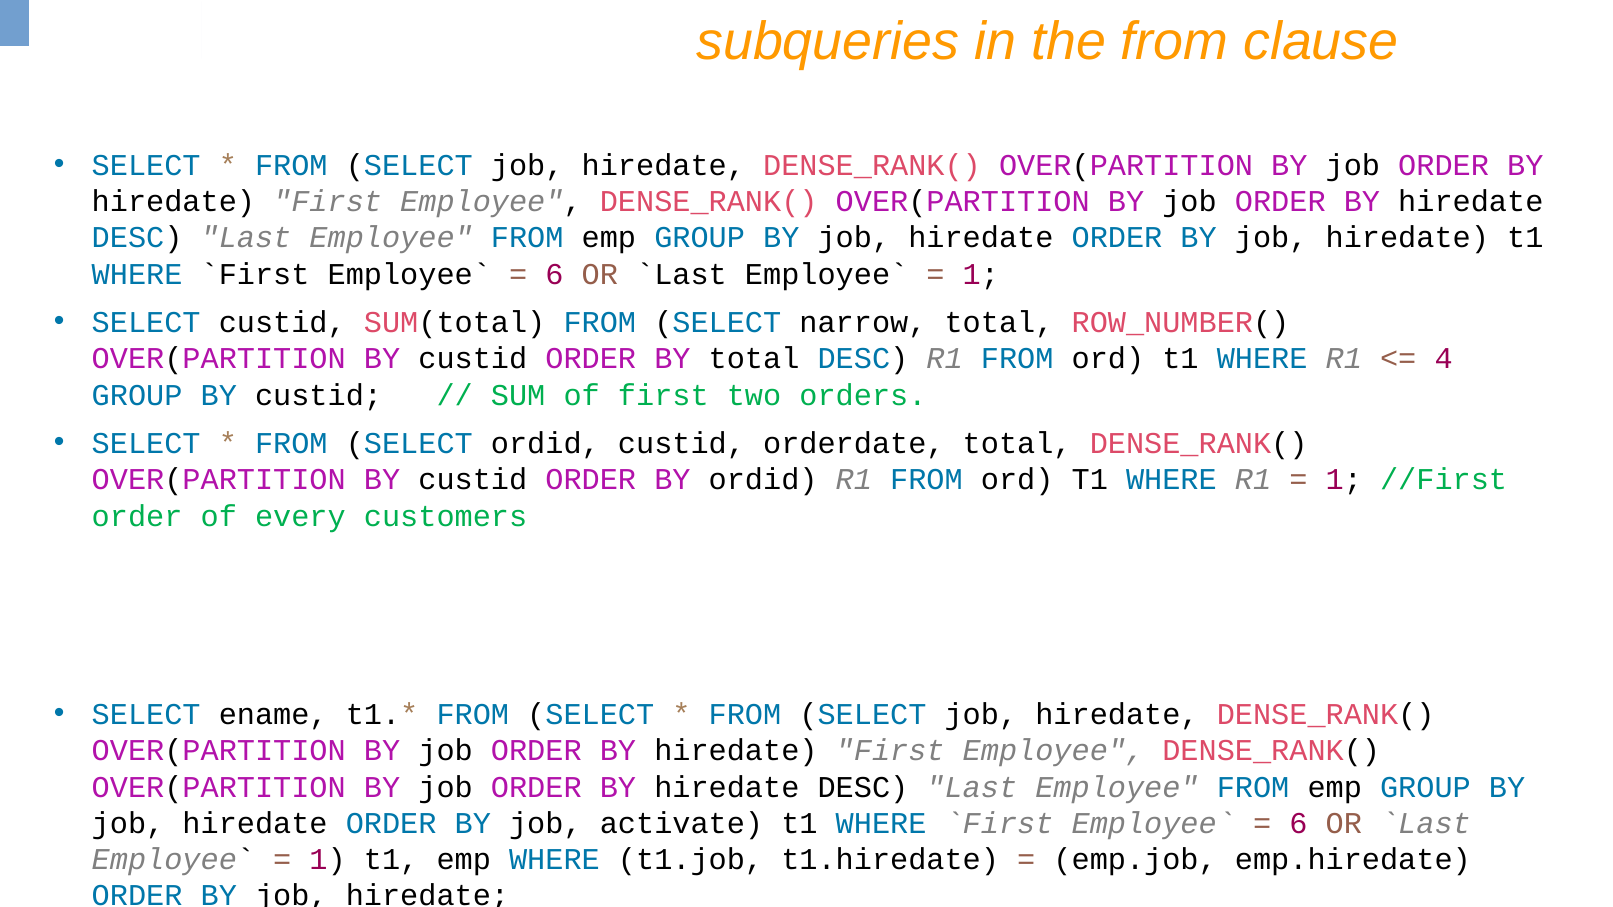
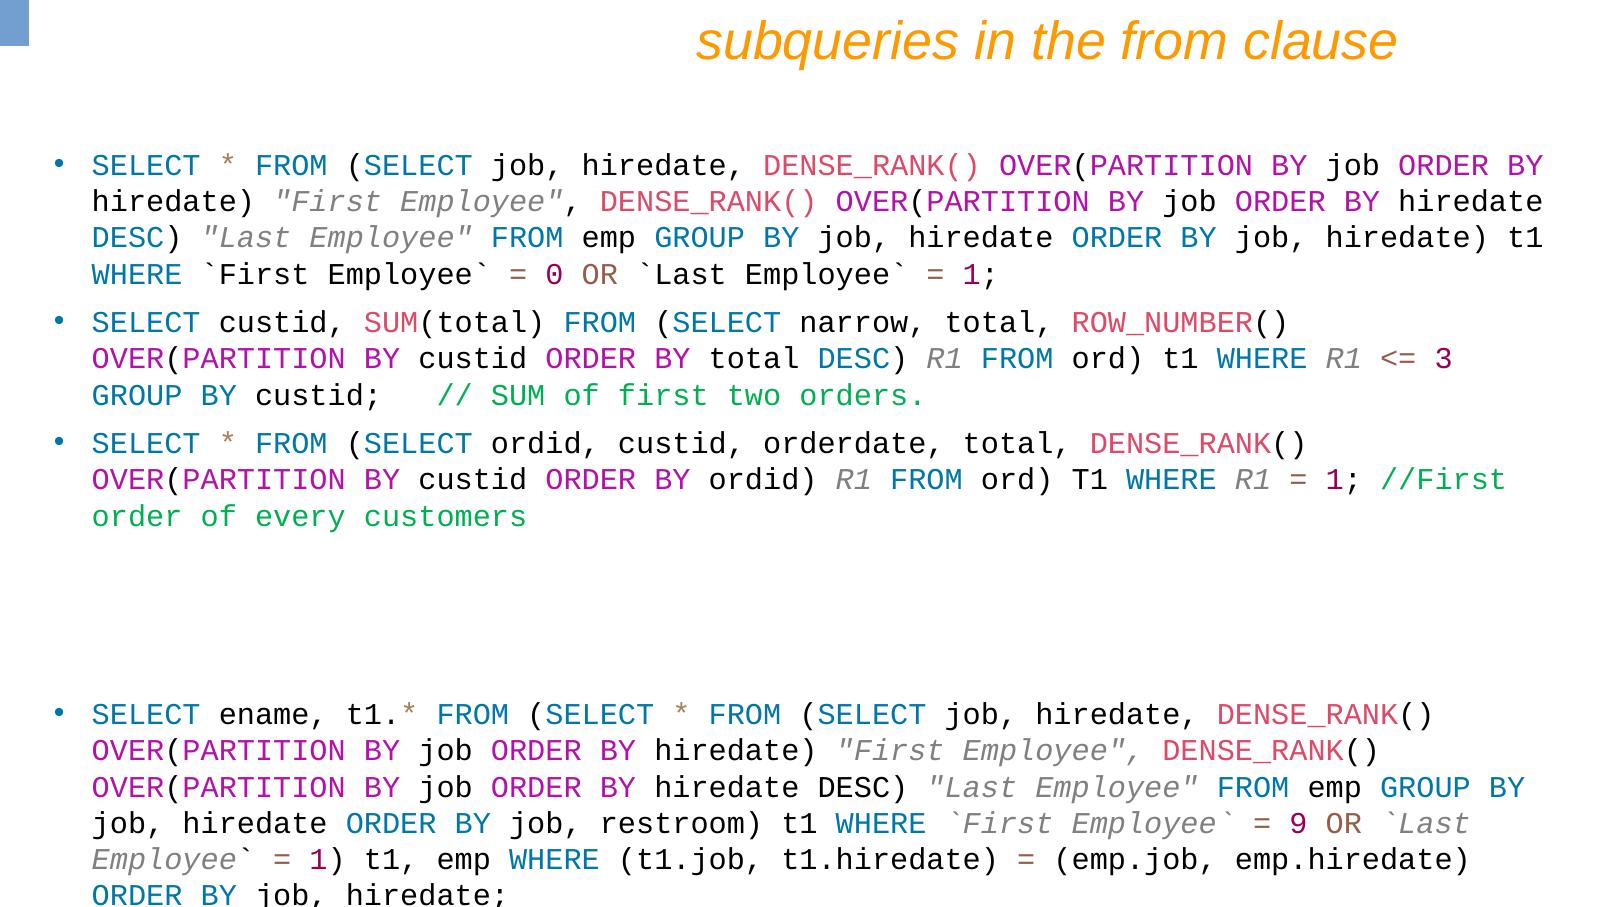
6: 6 -> 0 (554, 274)
4: 4 -> 3 (1444, 359)
activate: activate -> restroom (681, 824)
6: 6 -> 9 (1298, 824)
